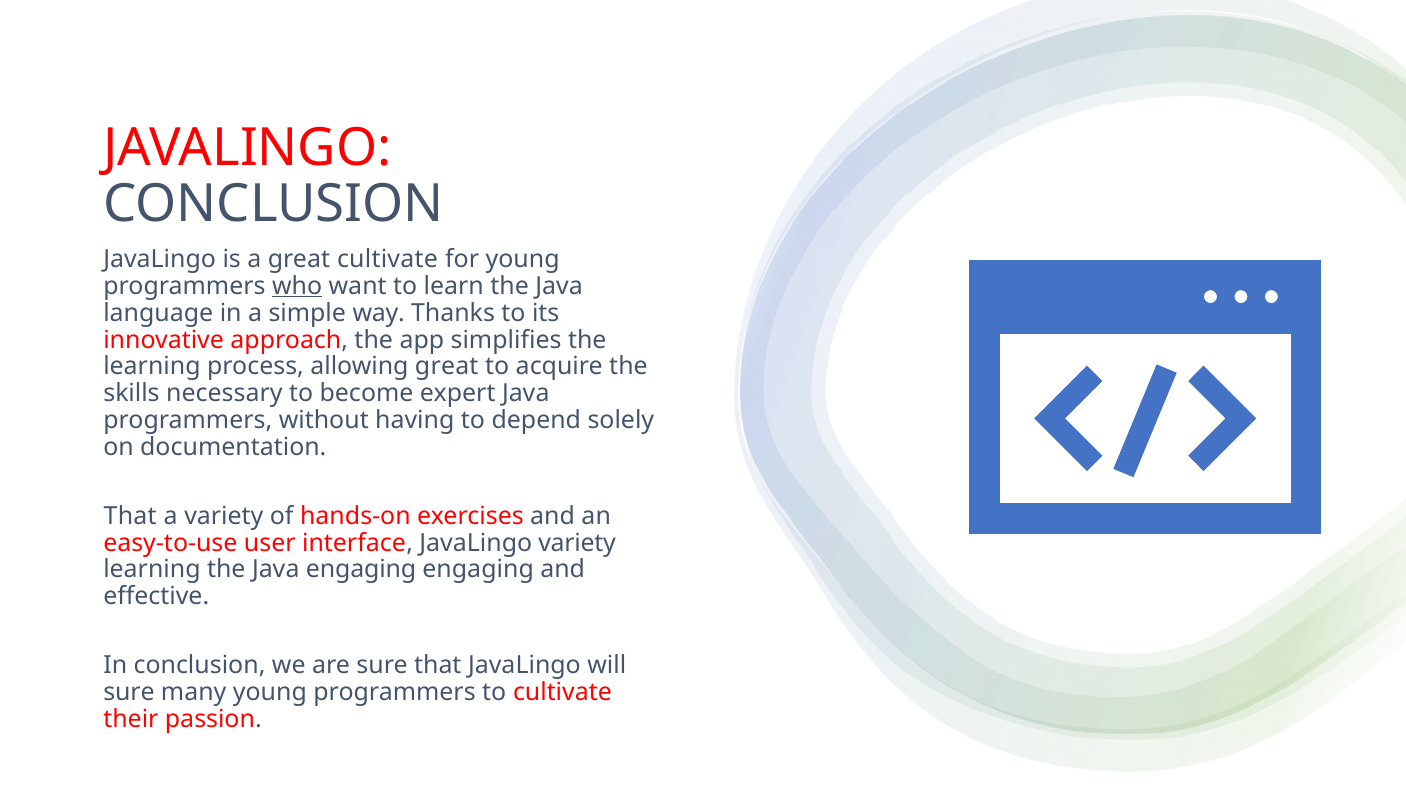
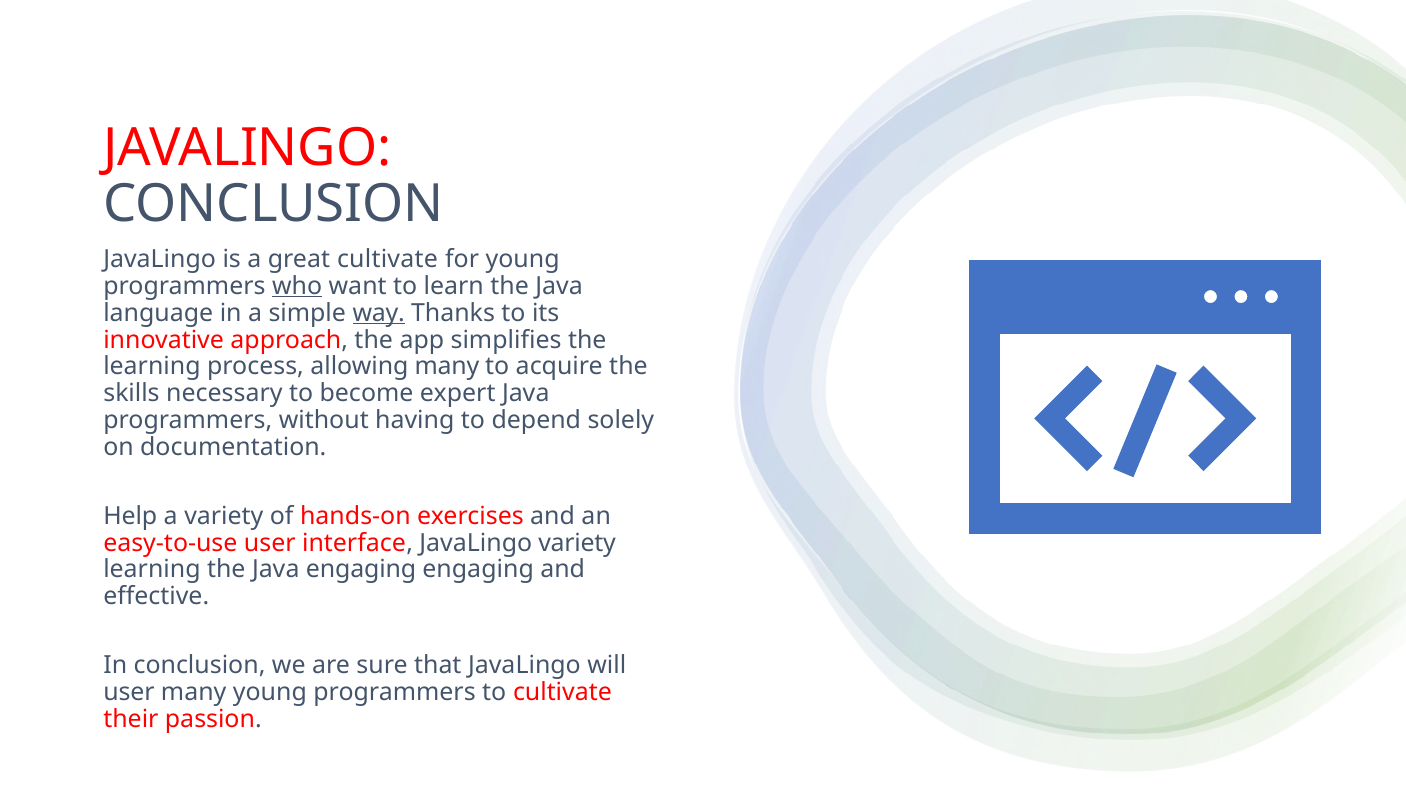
way underline: none -> present (379, 313)
allowing great: great -> many (447, 367)
That: That -> Help (130, 516)
sure: sure -> user (129, 692)
